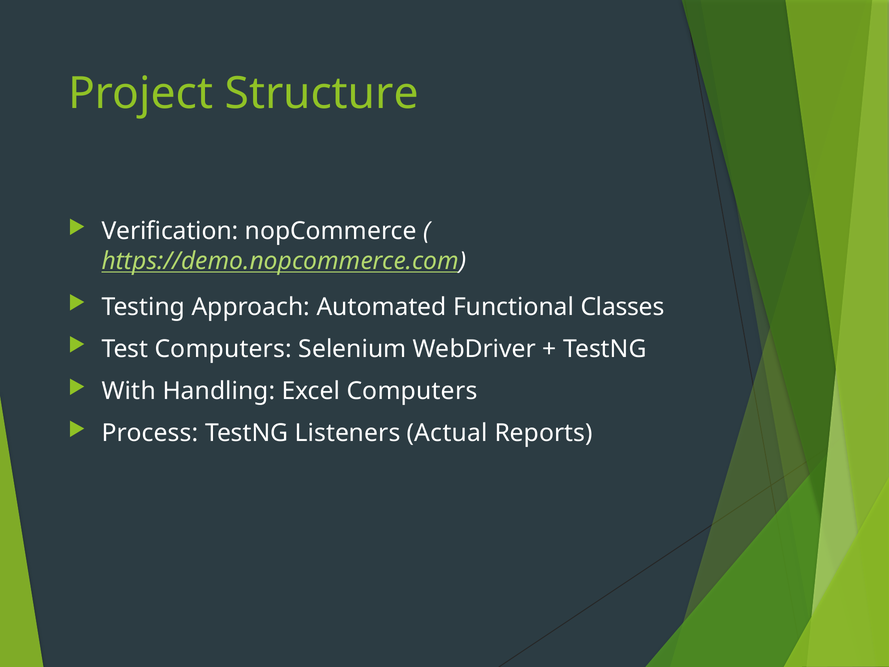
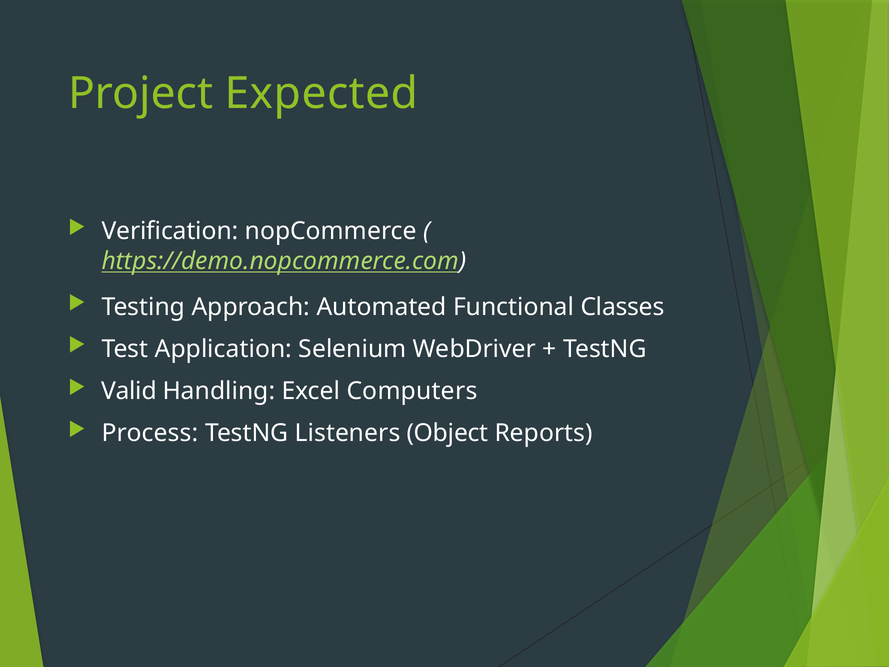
Structure: Structure -> Expected (321, 93)
Test Computers: Computers -> Application (223, 349)
With: With -> Valid (129, 391)
Actual: Actual -> Object (448, 433)
